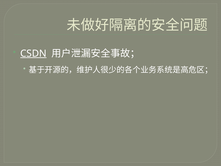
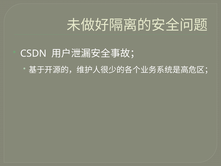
CSDN underline: present -> none (33, 53)
